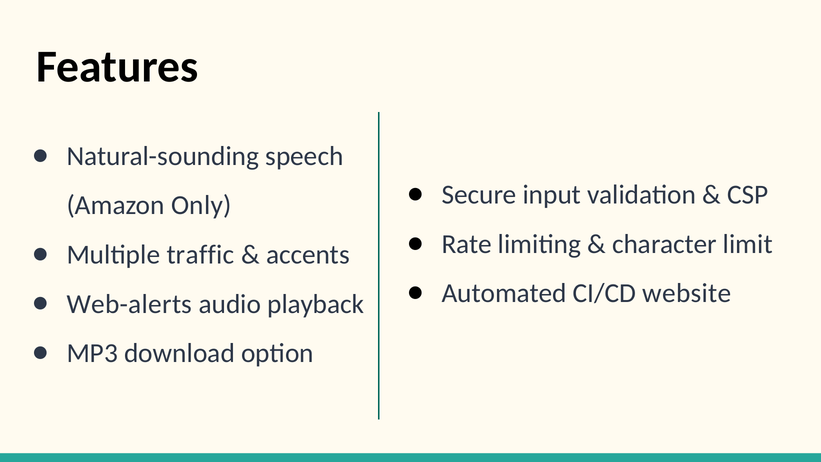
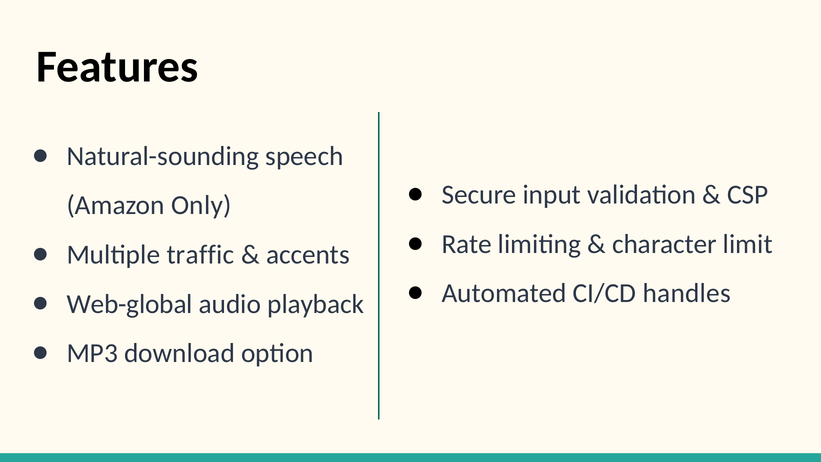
website: website -> handles (687, 293)
Web-alerts: Web-alerts -> Web-global (130, 304)
